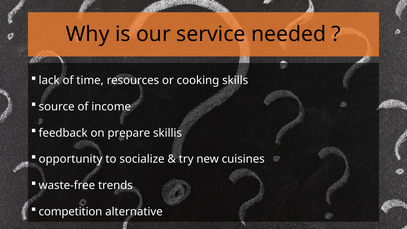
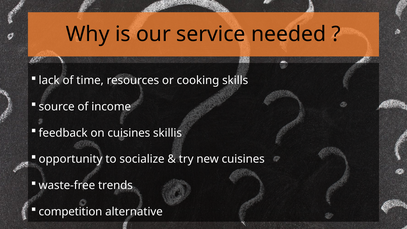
on prepare: prepare -> cuisines (129, 133)
